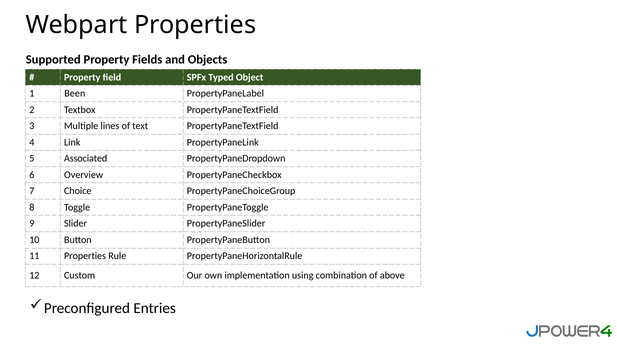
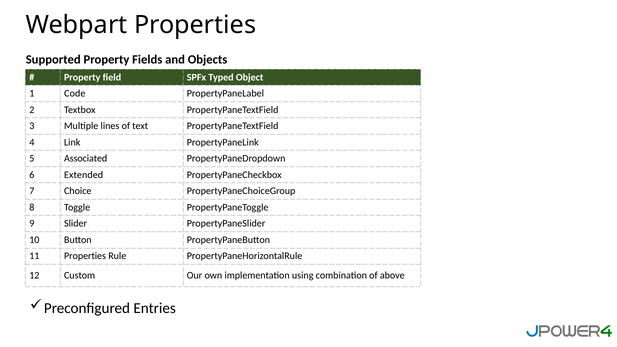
Been: Been -> Code (75, 93)
Overview: Overview -> Extended (84, 175)
